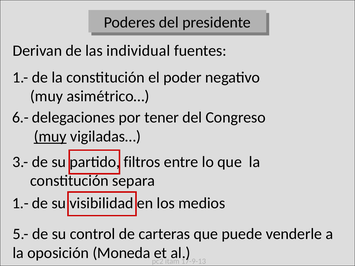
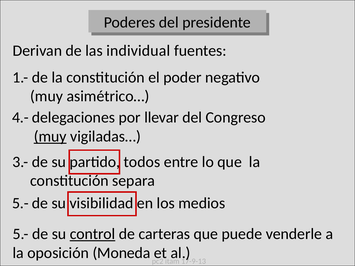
6.-: 6.- -> 4.- (20, 118)
tener: tener -> llevar (162, 118)
filtros: filtros -> todos (142, 162)
1.-: 1.- -> 5.- (20, 203)
control underline: none -> present (93, 234)
